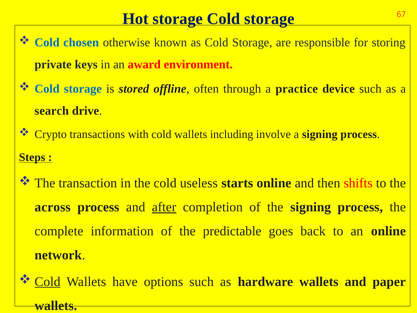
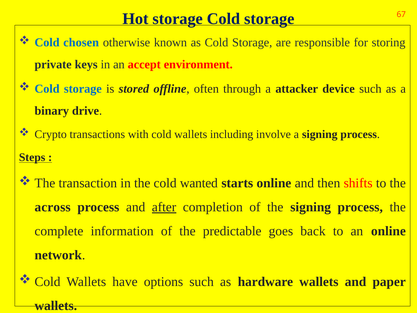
award: award -> accept (144, 64)
practice: practice -> attacker (297, 89)
search: search -> binary (52, 111)
useless: useless -> wanted (199, 183)
Cold underline: present -> none (48, 281)
